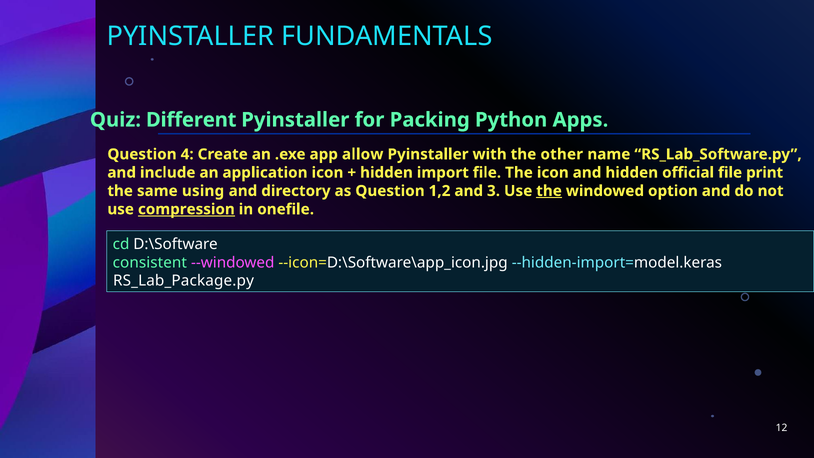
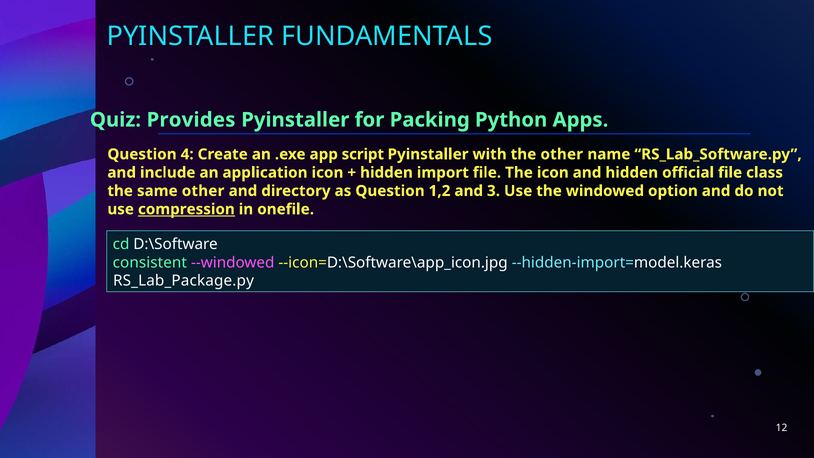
Different: Different -> Provides (191, 120)
allow: allow -> script (363, 154)
print: print -> class (765, 173)
same using: using -> other (203, 191)
the underline: present -> none (549, 191)
